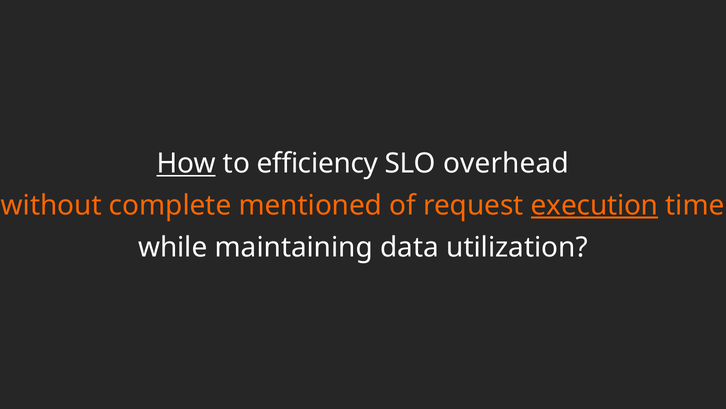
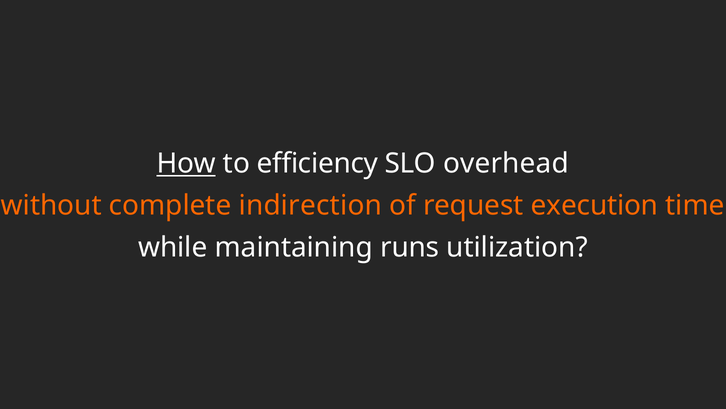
mentioned: mentioned -> indirection (310, 205)
execution underline: present -> none (595, 205)
data: data -> runs (410, 247)
